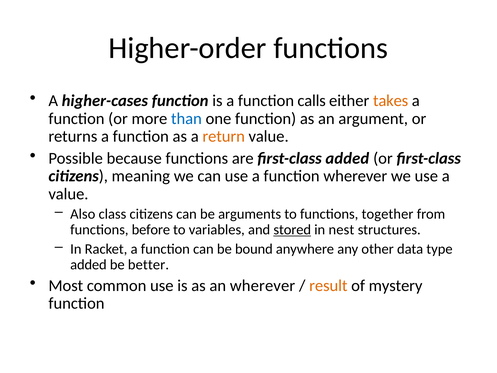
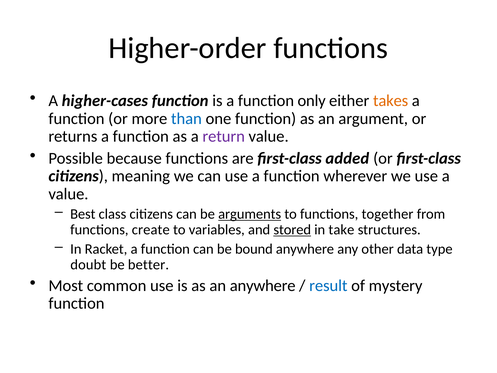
calls: calls -> only (312, 101)
return colour: orange -> purple (224, 136)
Also: Also -> Best (83, 214)
arguments underline: none -> present (250, 214)
before: before -> create (151, 230)
nest: nest -> take (341, 230)
added: added -> doubt (88, 264)
an wherever: wherever -> anywhere (263, 285)
result colour: orange -> blue (328, 285)
